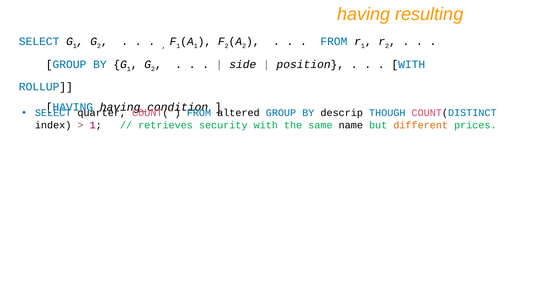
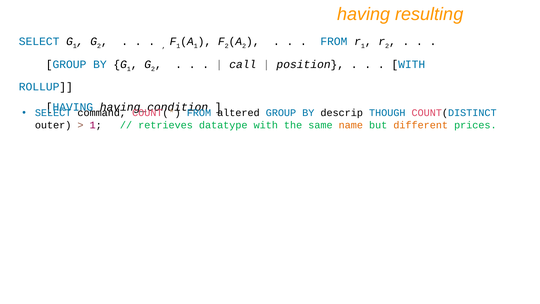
side: side -> call (243, 65)
quarter: quarter -> command (102, 113)
index: index -> outer (53, 125)
security: security -> datatype (223, 125)
name colour: black -> orange (351, 125)
